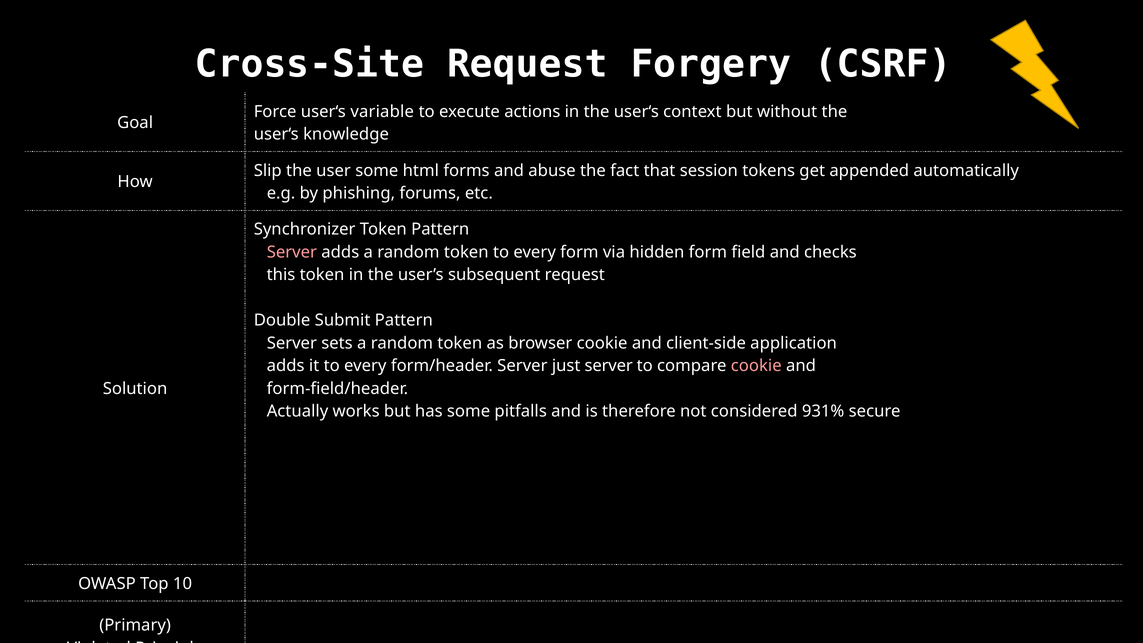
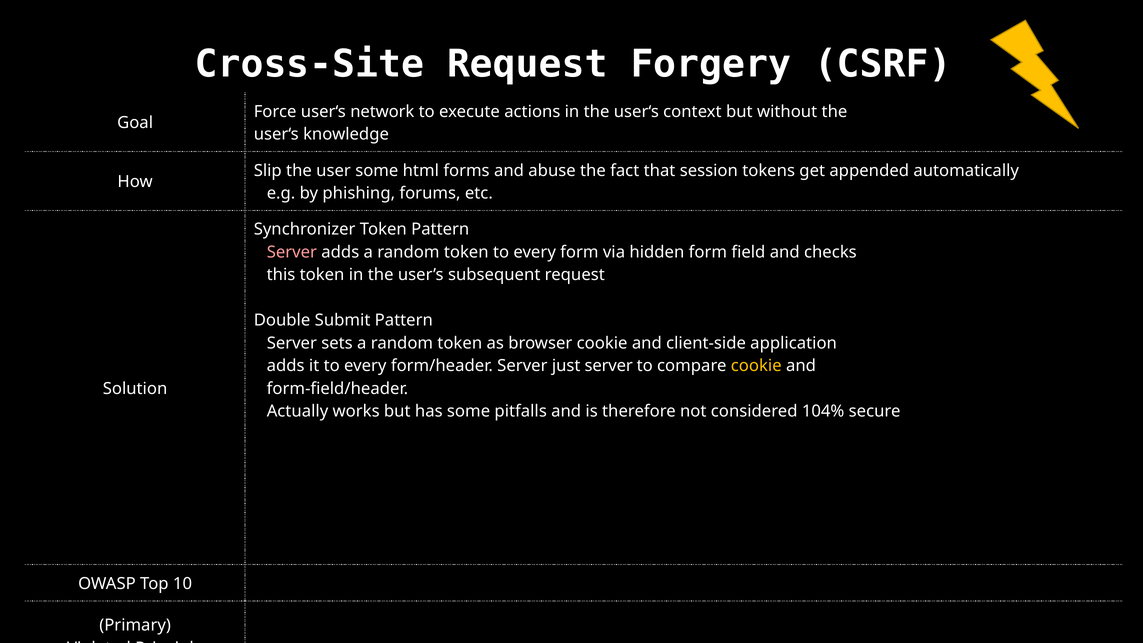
variable: variable -> network (382, 112)
cookie colour: pink -> yellow (756, 366)
931%: 931% -> 104% (823, 411)
